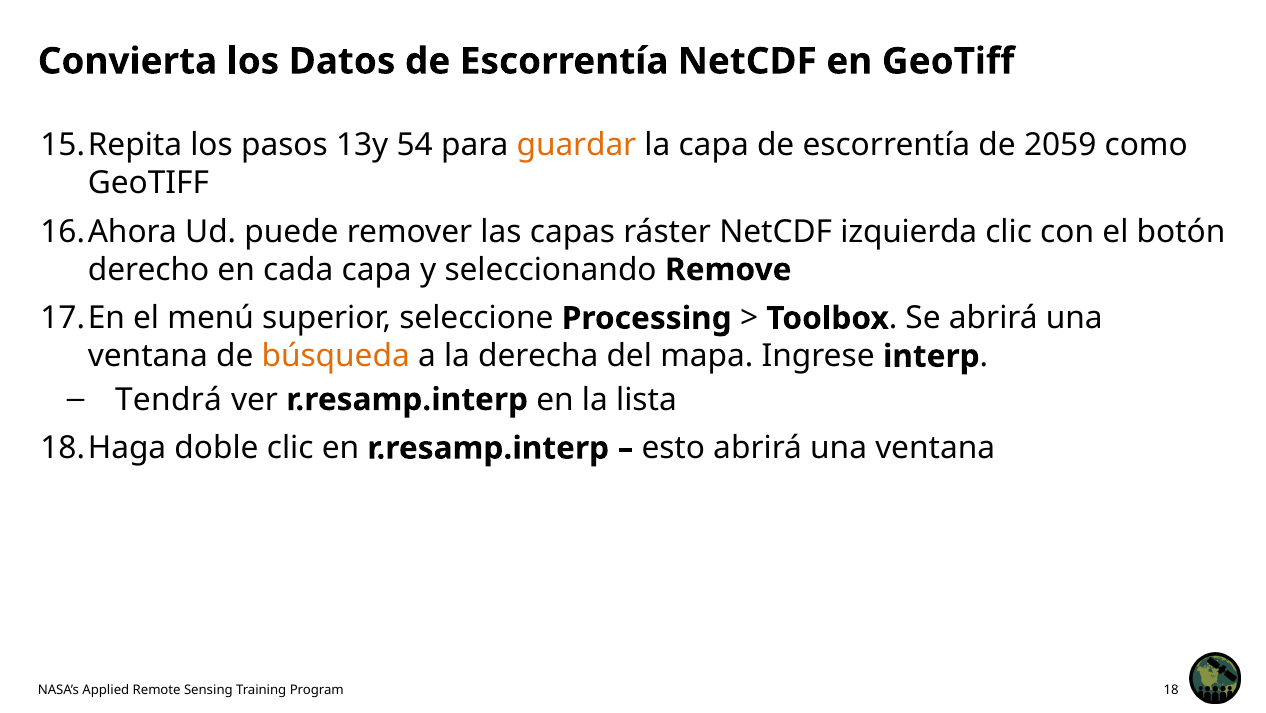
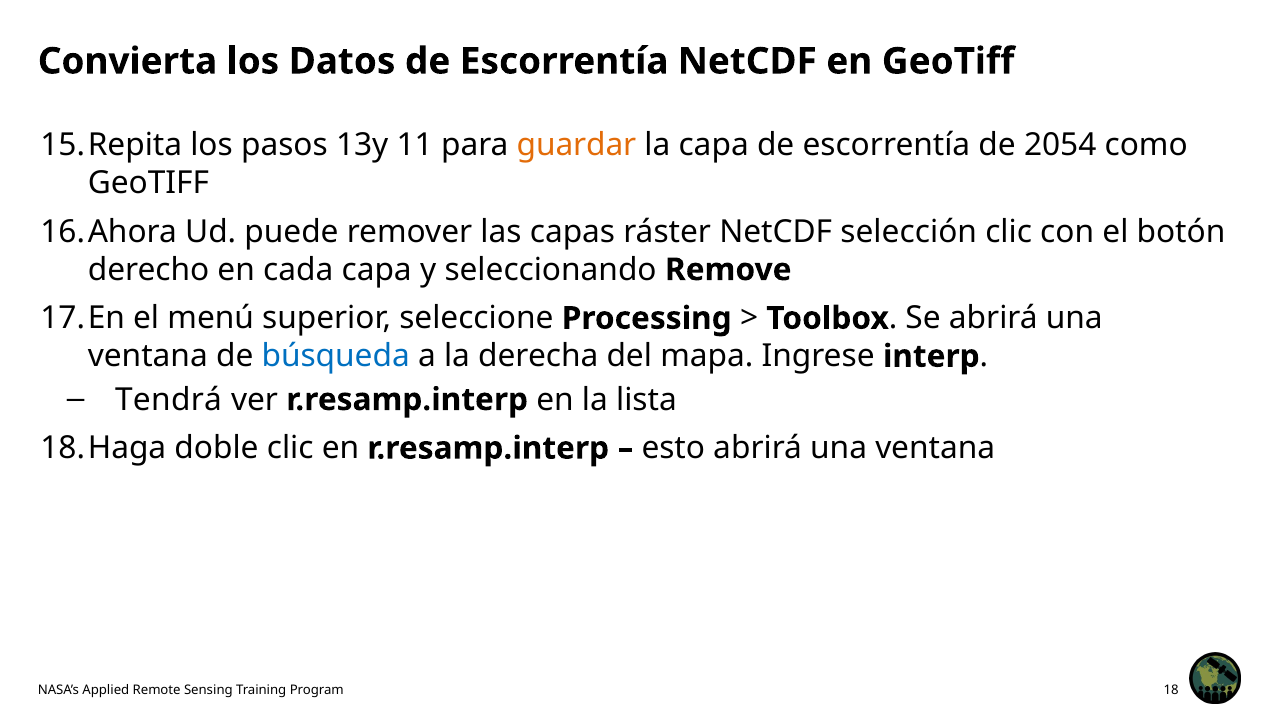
54: 54 -> 11 (415, 145)
2059: 2059 -> 2054 (1060, 145)
izquierda: izquierda -> selección (909, 231)
búsqueda colour: orange -> blue (336, 356)
